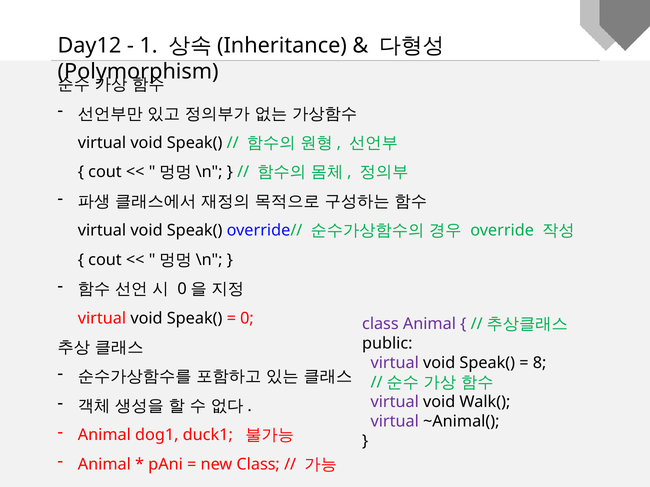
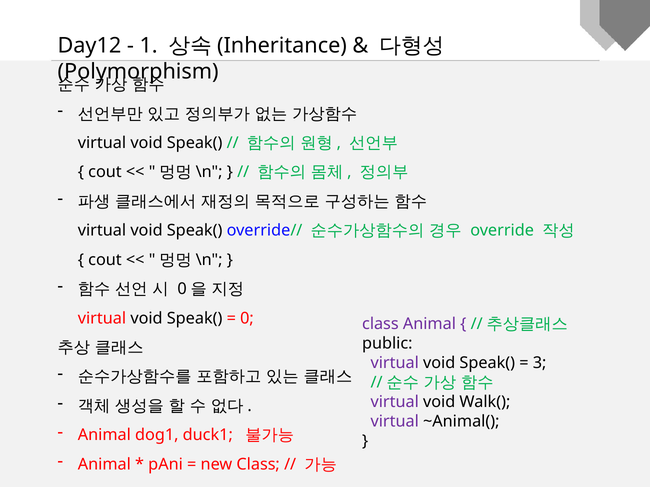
8: 8 -> 3 (540, 363)
